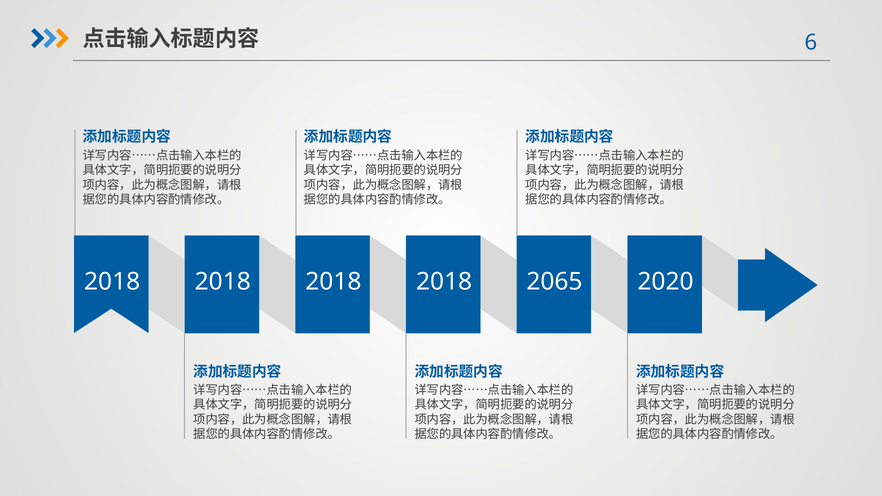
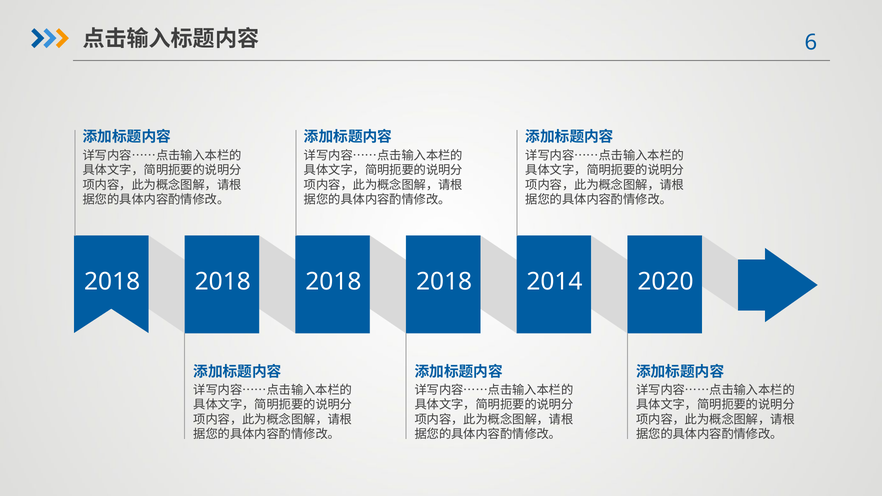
2065: 2065 -> 2014 (554, 282)
